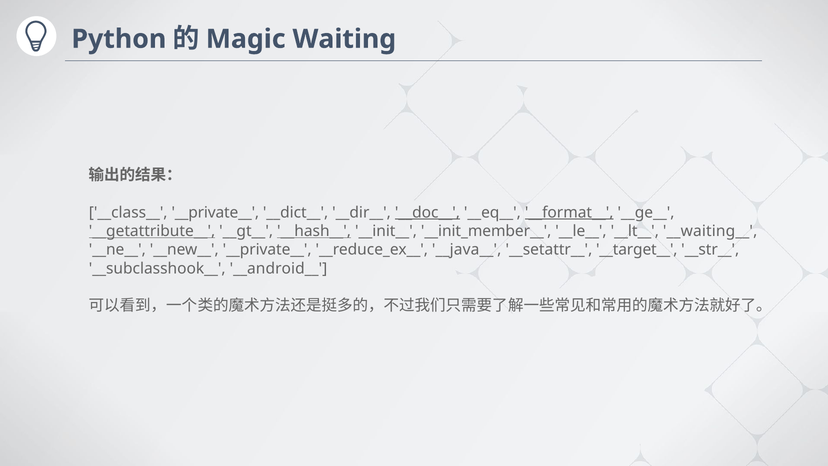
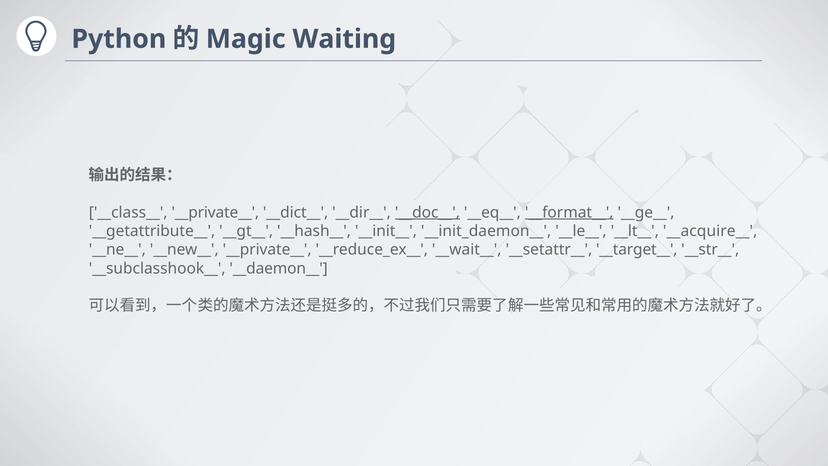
__getattribute__ underline: present -> none (152, 231)
__hash__ underline: present -> none (314, 231)
__init_member__: __init_member__ -> __init_daemon__ (486, 231)
__waiting__: __waiting__ -> __acquire__ (710, 231)
__java__: __java__ -> __wait__ (467, 250)
__android__: __android__ -> __daemon__ (279, 268)
